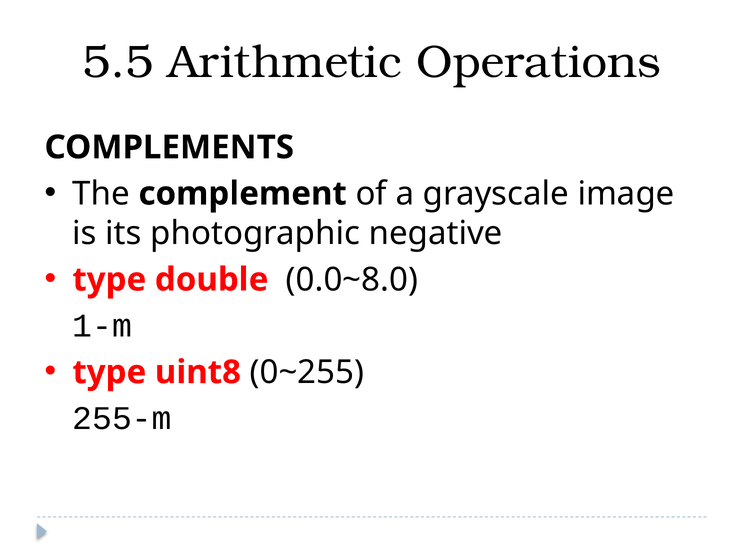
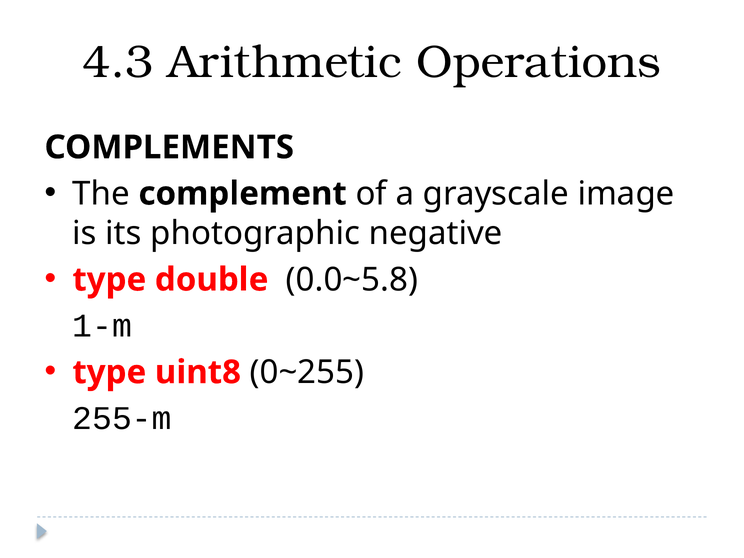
5.5: 5.5 -> 4.3 (118, 62)
0.0~8.0: 0.0~8.0 -> 0.0~5.8 (352, 280)
